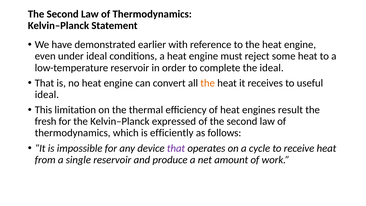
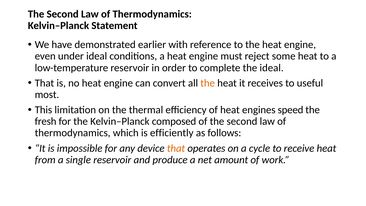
ideal: ideal -> most (47, 95)
result: result -> speed (291, 110)
expressed: expressed -> composed (174, 121)
that colour: purple -> orange (176, 148)
